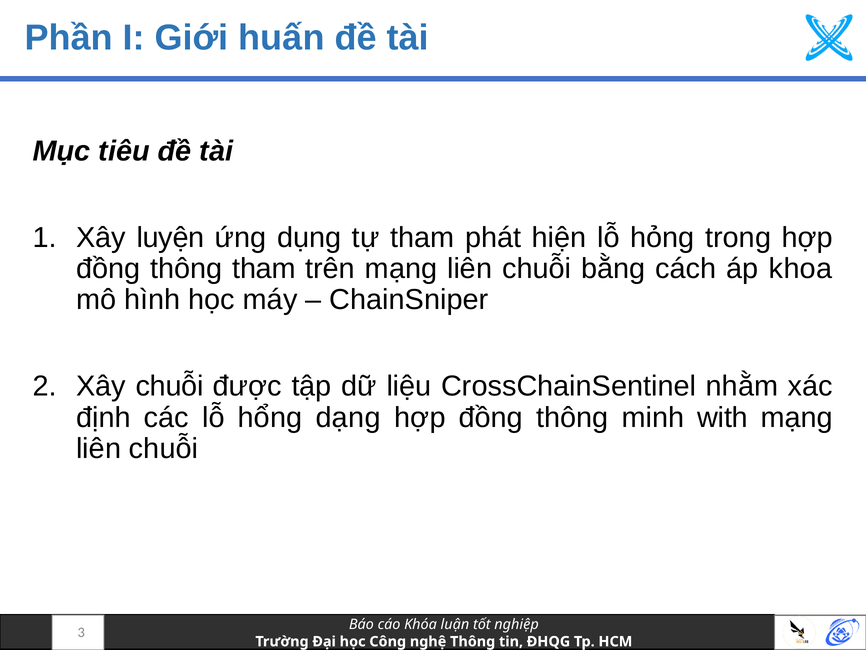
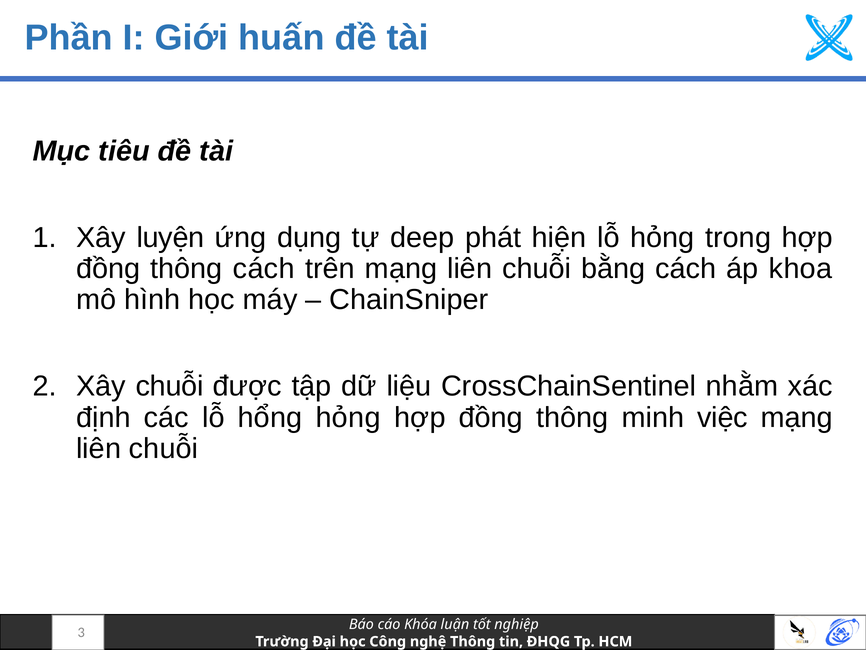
tự tham: tham -> deep (422, 237)
thông tham: tham -> cách (264, 269)
hổng dạng: dạng -> hỏng (348, 417)
with: with -> việc (723, 417)
